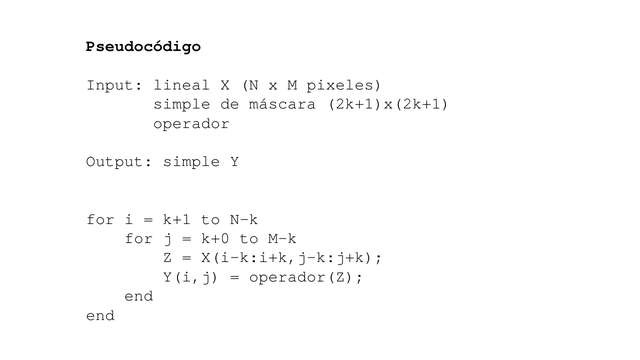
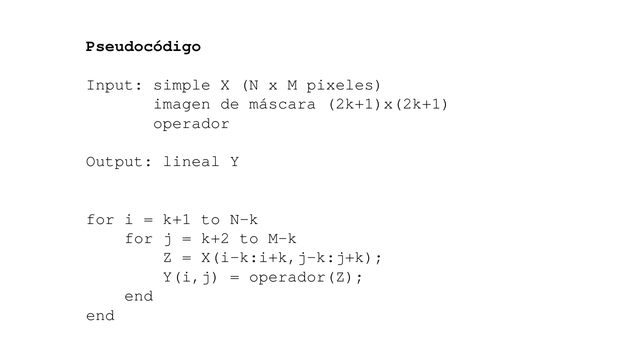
lineal: lineal -> simple (182, 84)
simple: simple -> imagen (182, 104)
Output simple: simple -> lineal (192, 161)
k+0: k+0 -> k+2 (216, 238)
